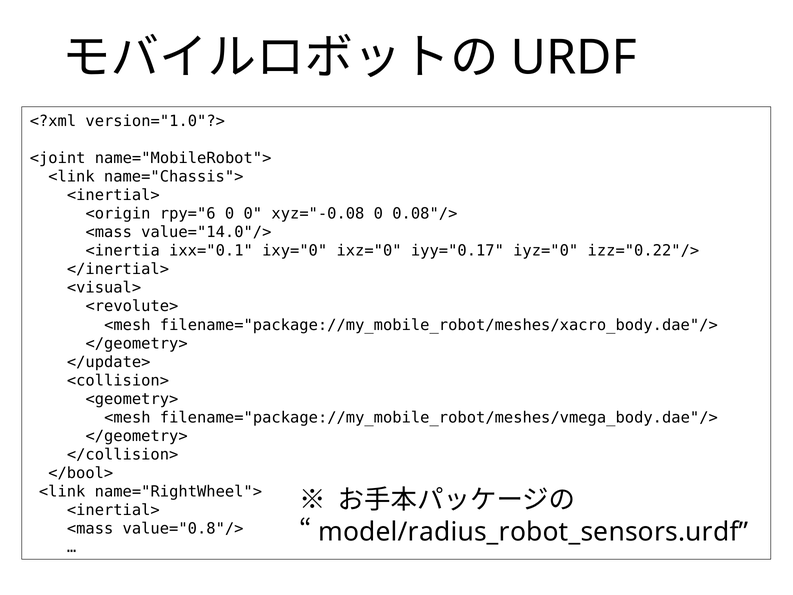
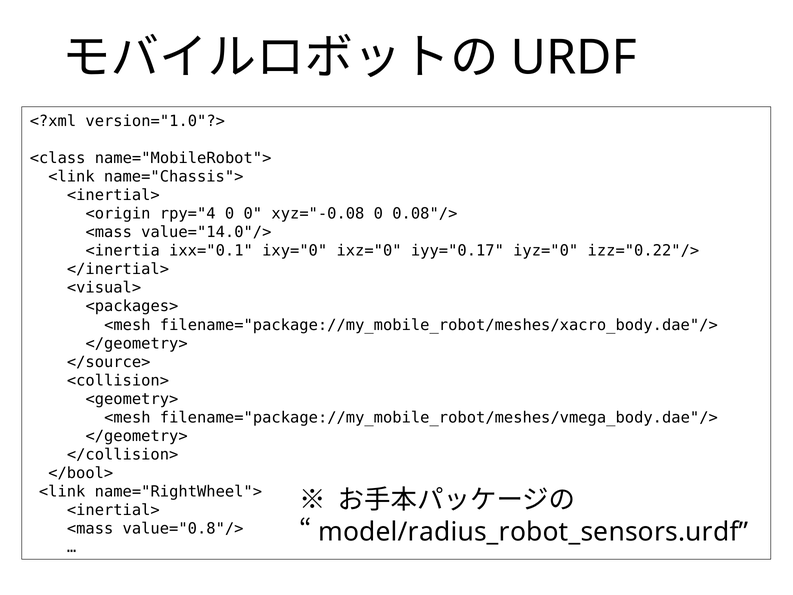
<joint: <joint -> <class (58, 158)
rpy="6: rpy="6 -> rpy="4 (188, 214)
<revolute>: <revolute> -> <packages> (132, 306)
</update>: </update> -> </source> (109, 362)
